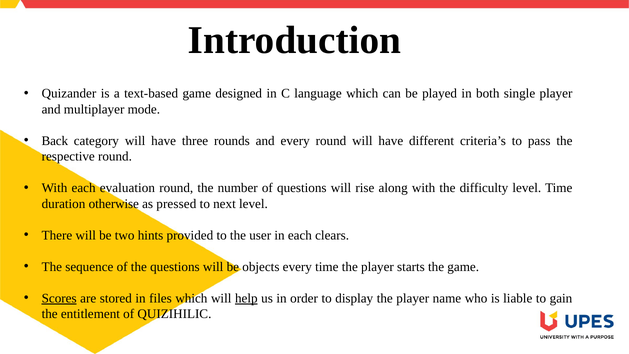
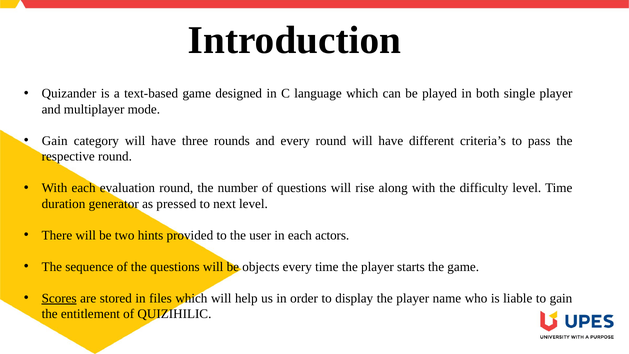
Back: Back -> Gain (55, 141)
otherwise: otherwise -> generator (114, 204)
clears: clears -> actors (332, 235)
help underline: present -> none (246, 298)
